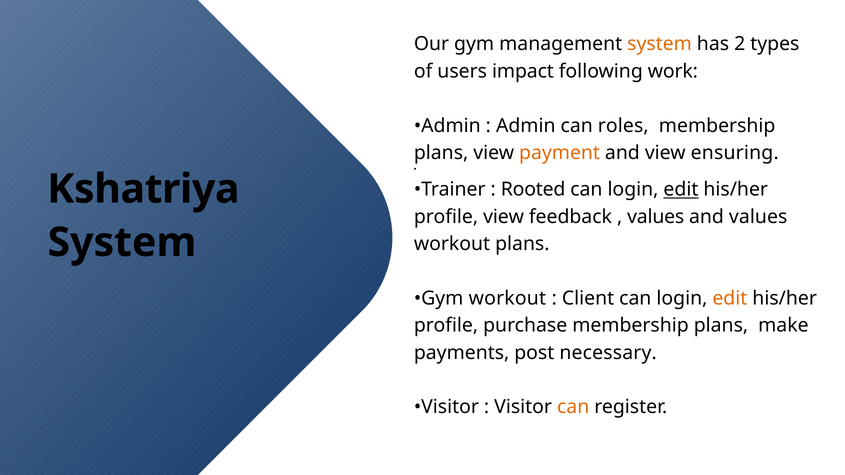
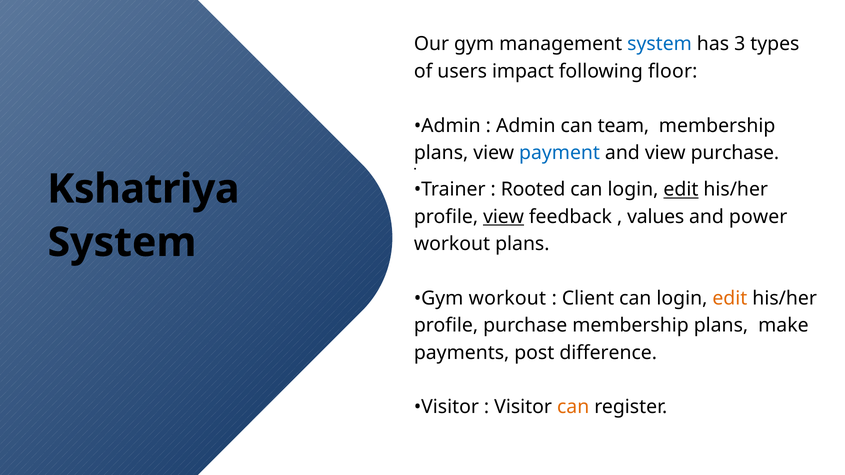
system colour: orange -> blue (660, 44)
2: 2 -> 3 (740, 44)
work: work -> floor (673, 71)
roles: roles -> team (623, 126)
payment colour: orange -> blue (560, 153)
view ensuring: ensuring -> purchase (735, 153)
view underline: none -> present (504, 217)
and values: values -> power (758, 217)
necessary: necessary -> difference (608, 353)
